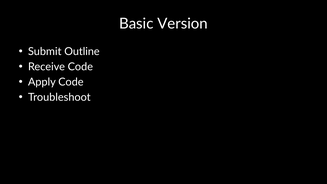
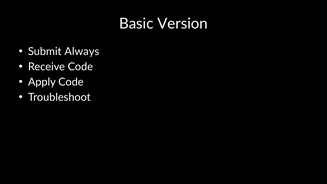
Outline: Outline -> Always (82, 51)
